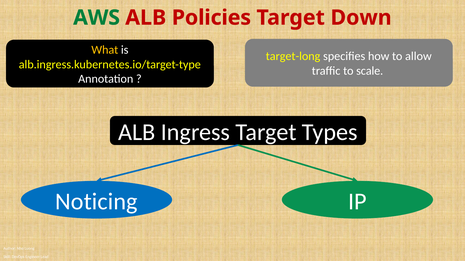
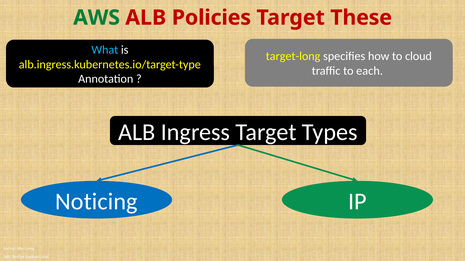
Down: Down -> These (361, 18)
What colour: yellow -> light blue (105, 50)
allow: allow -> cloud (418, 56)
scale: scale -> each (370, 71)
